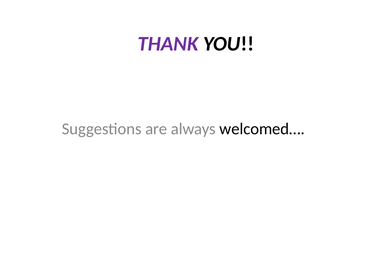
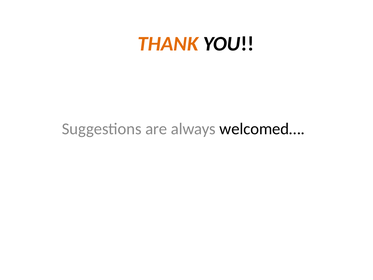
THANK colour: purple -> orange (168, 44)
